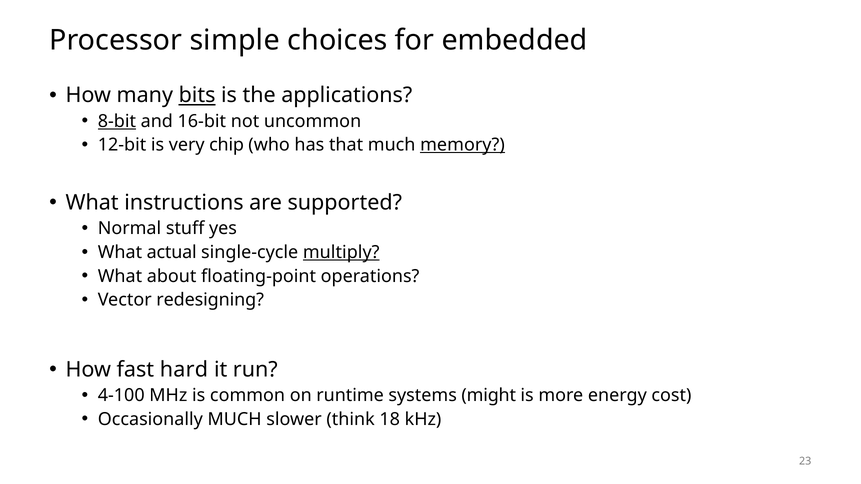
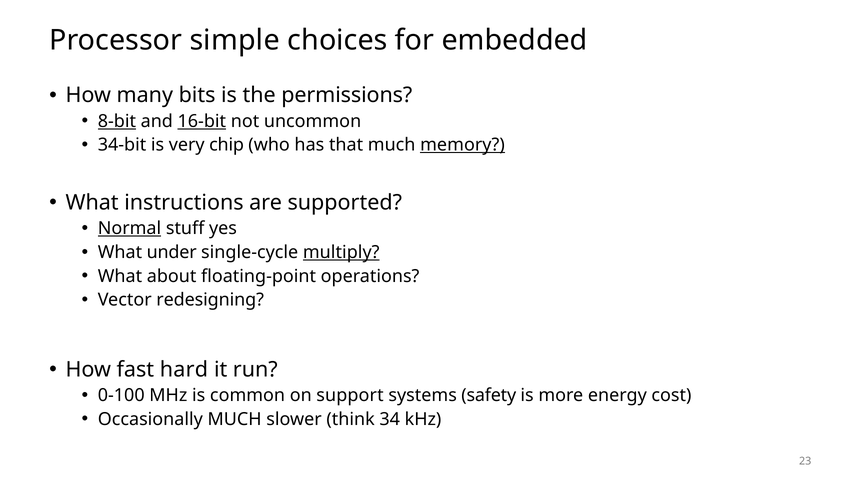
bits underline: present -> none (197, 95)
applications: applications -> permissions (347, 95)
16-bit underline: none -> present (202, 121)
12-bit: 12-bit -> 34-bit (122, 145)
Normal underline: none -> present (129, 229)
actual: actual -> under (172, 252)
4-100: 4-100 -> 0-100 (121, 396)
runtime: runtime -> support (350, 396)
might: might -> safety (489, 396)
18: 18 -> 34 (390, 419)
